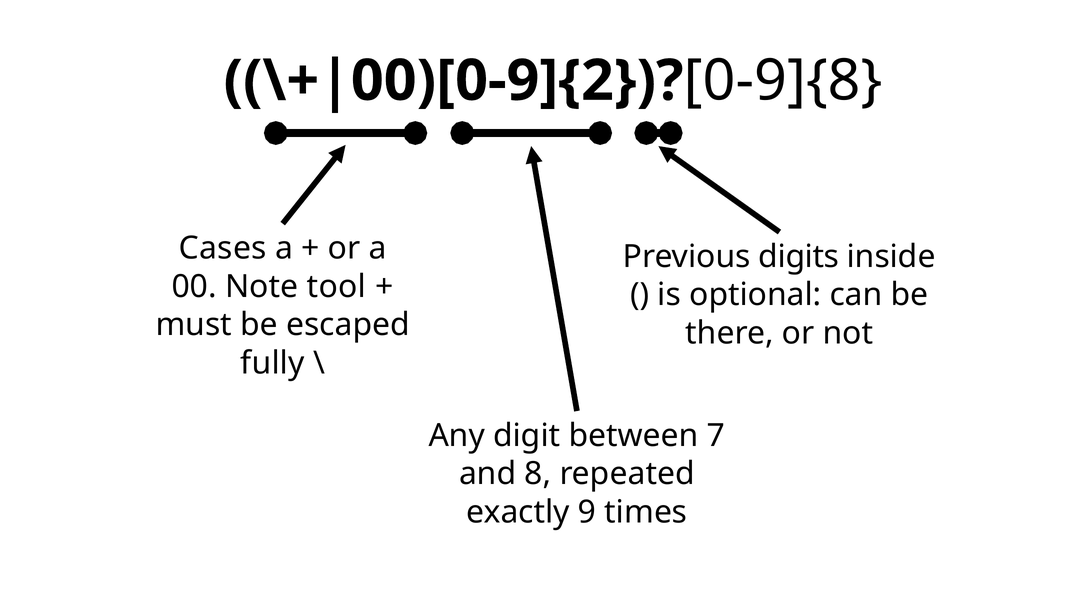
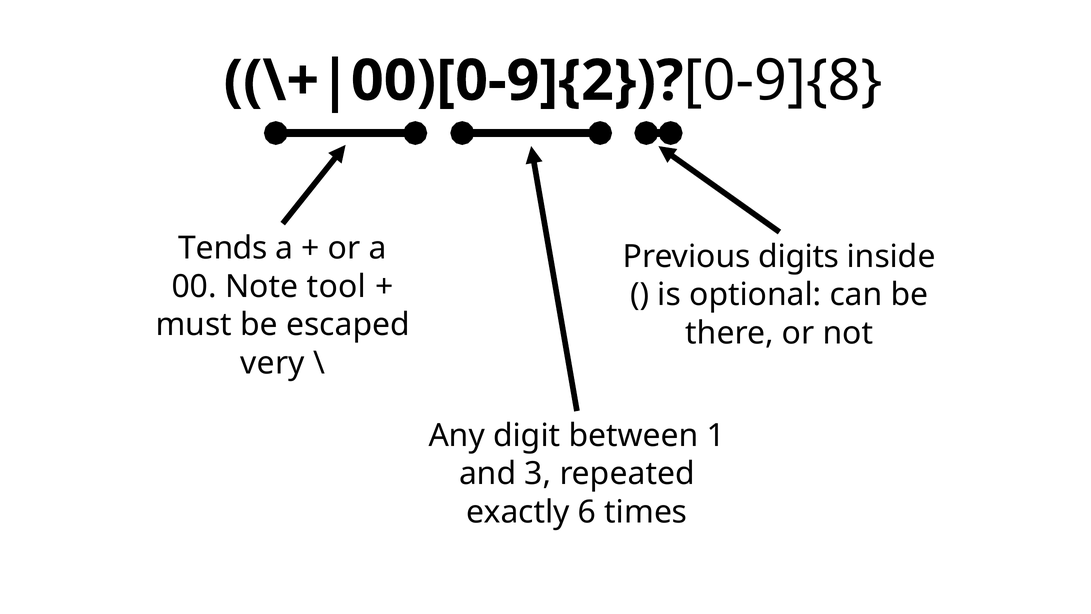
Cases: Cases -> Tends (223, 248)
fully: fully -> very (273, 363)
7: 7 -> 1 (716, 435)
8: 8 -> 3 (538, 474)
9: 9 -> 6 (587, 512)
